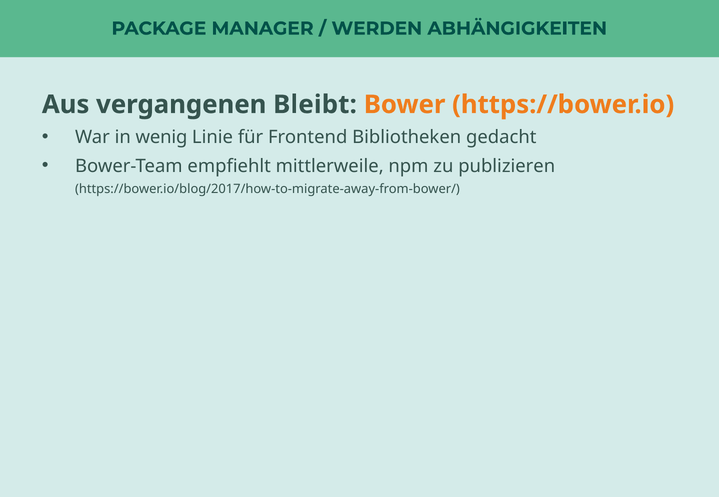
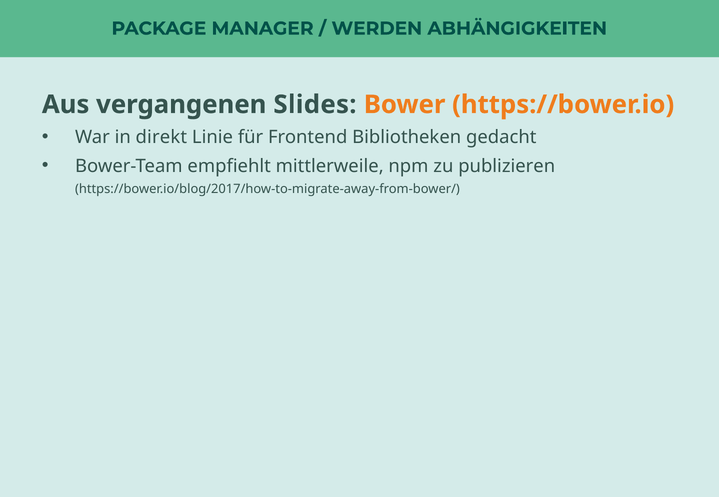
Bleibt: Bleibt -> Slides (315, 105)
wenig: wenig -> direkt (161, 137)
